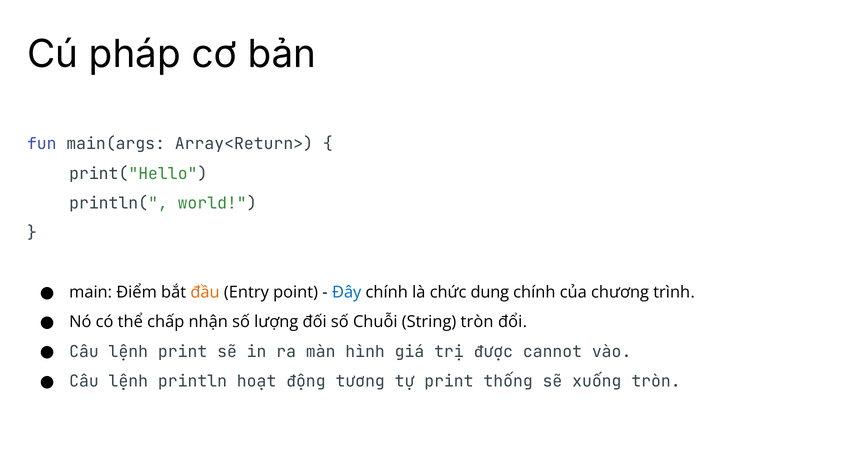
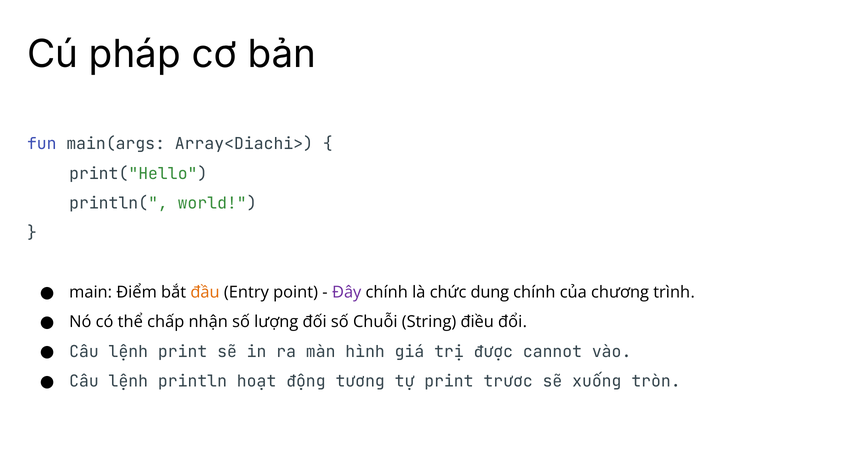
Array<Return>: Array<Return> -> Array<Diachi> (244, 144)
Đây colour: blue -> purple (347, 292)
String tròn: tròn -> điều (477, 322)
thống: thống -> trươc (508, 381)
